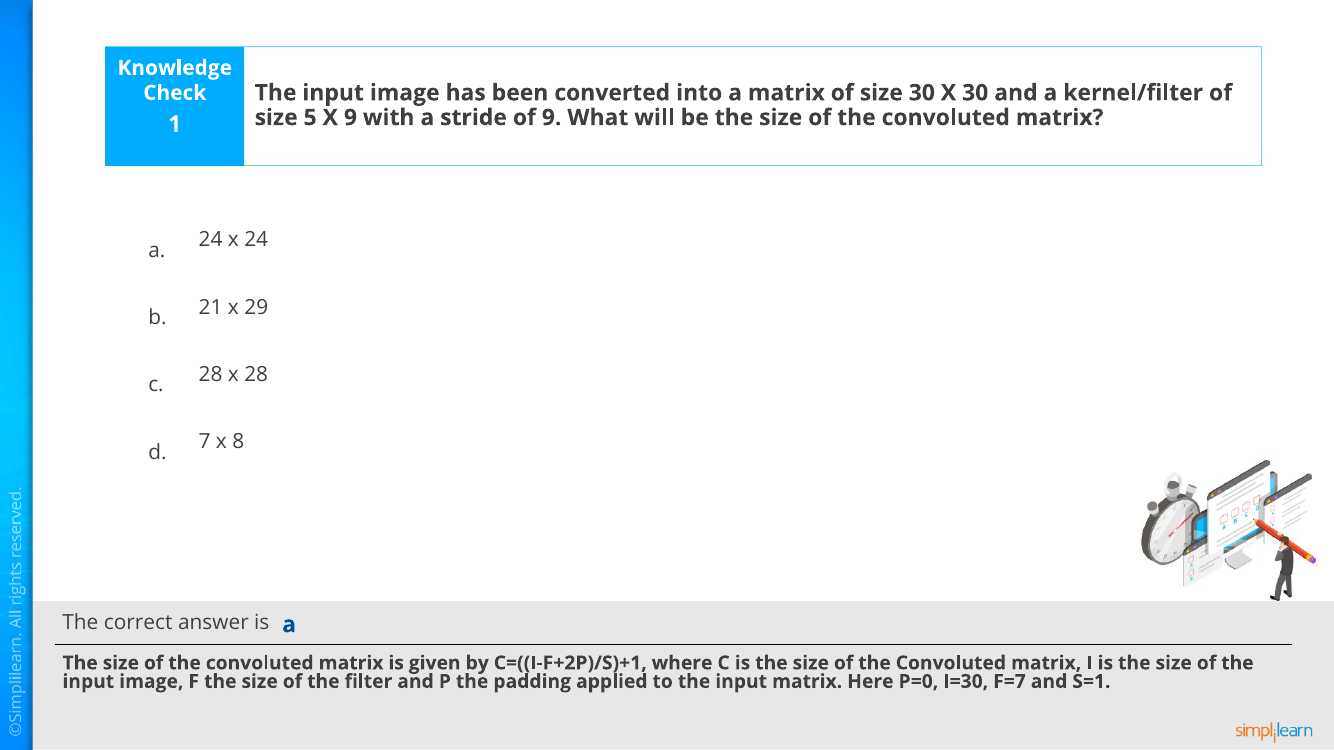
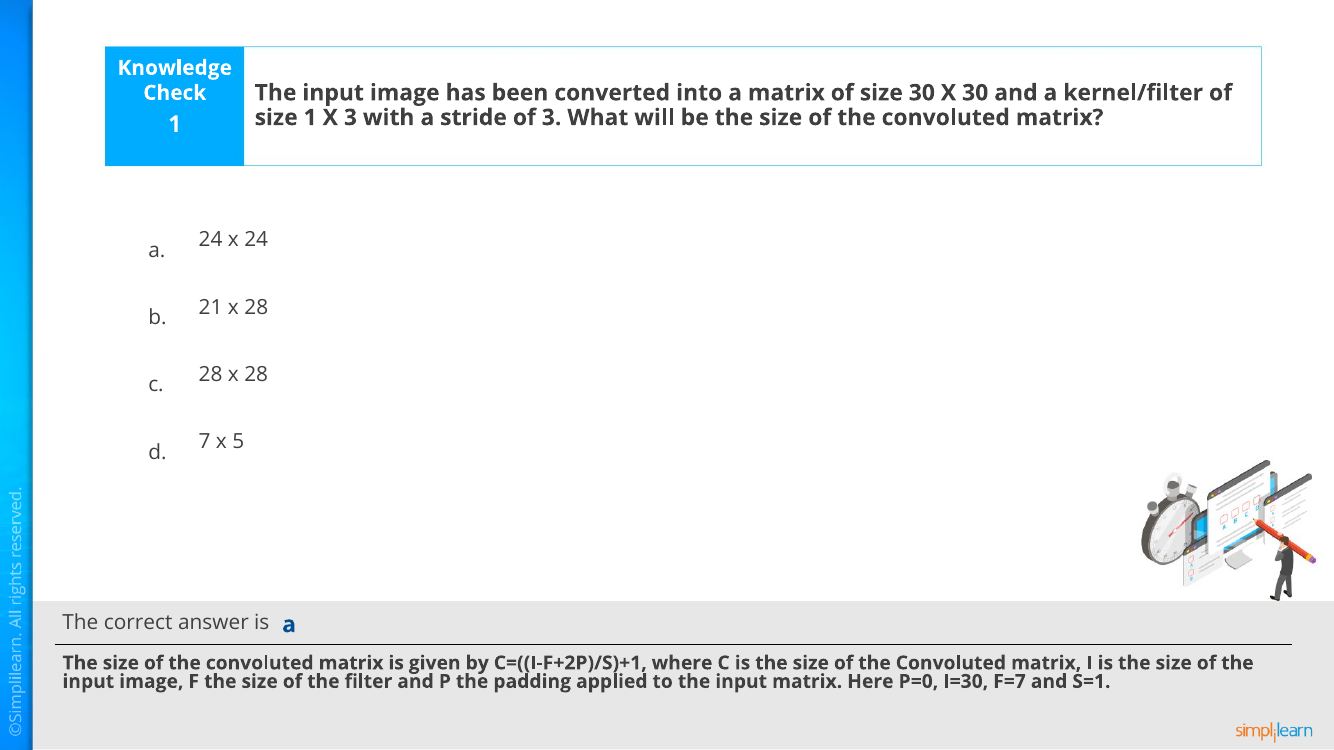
size 5: 5 -> 1 (310, 118)
X 9: 9 -> 3 (350, 118)
of 9: 9 -> 3 (552, 118)
21 x 29: 29 -> 28 (256, 307)
8: 8 -> 5 (238, 442)
